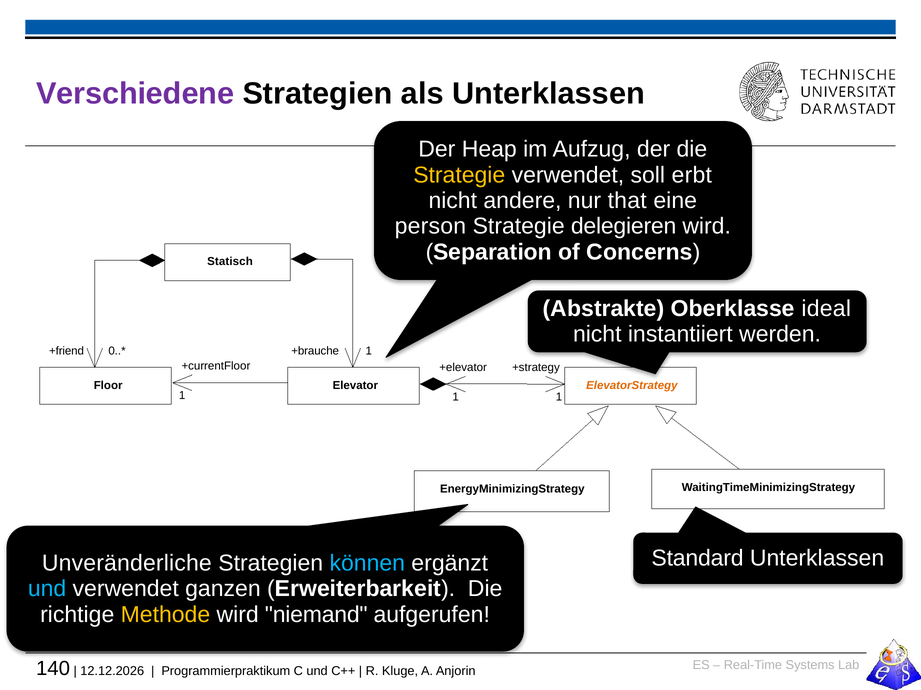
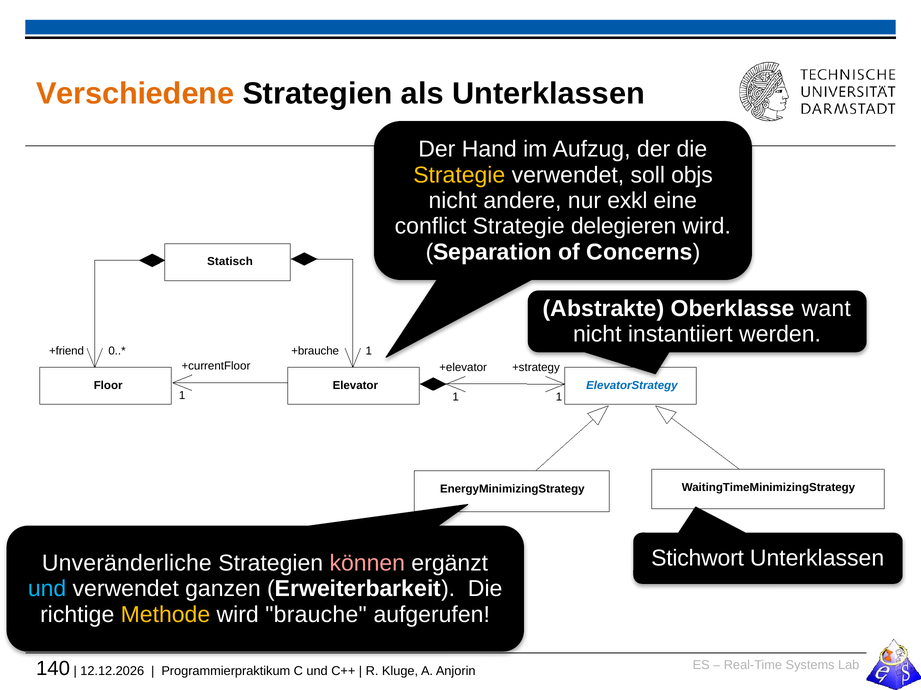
Verschiedene colour: purple -> orange (135, 94)
Heap: Heap -> Hand (489, 149)
erbt: erbt -> objs (692, 175)
that: that -> exkl (627, 201)
person: person -> conflict (430, 227)
ideal: ideal -> want (826, 309)
ElevatorStrategy colour: orange -> blue (632, 386)
Standard: Standard -> Stichwort (698, 559)
können colour: light blue -> pink (367, 564)
niemand: niemand -> brauche (316, 615)
